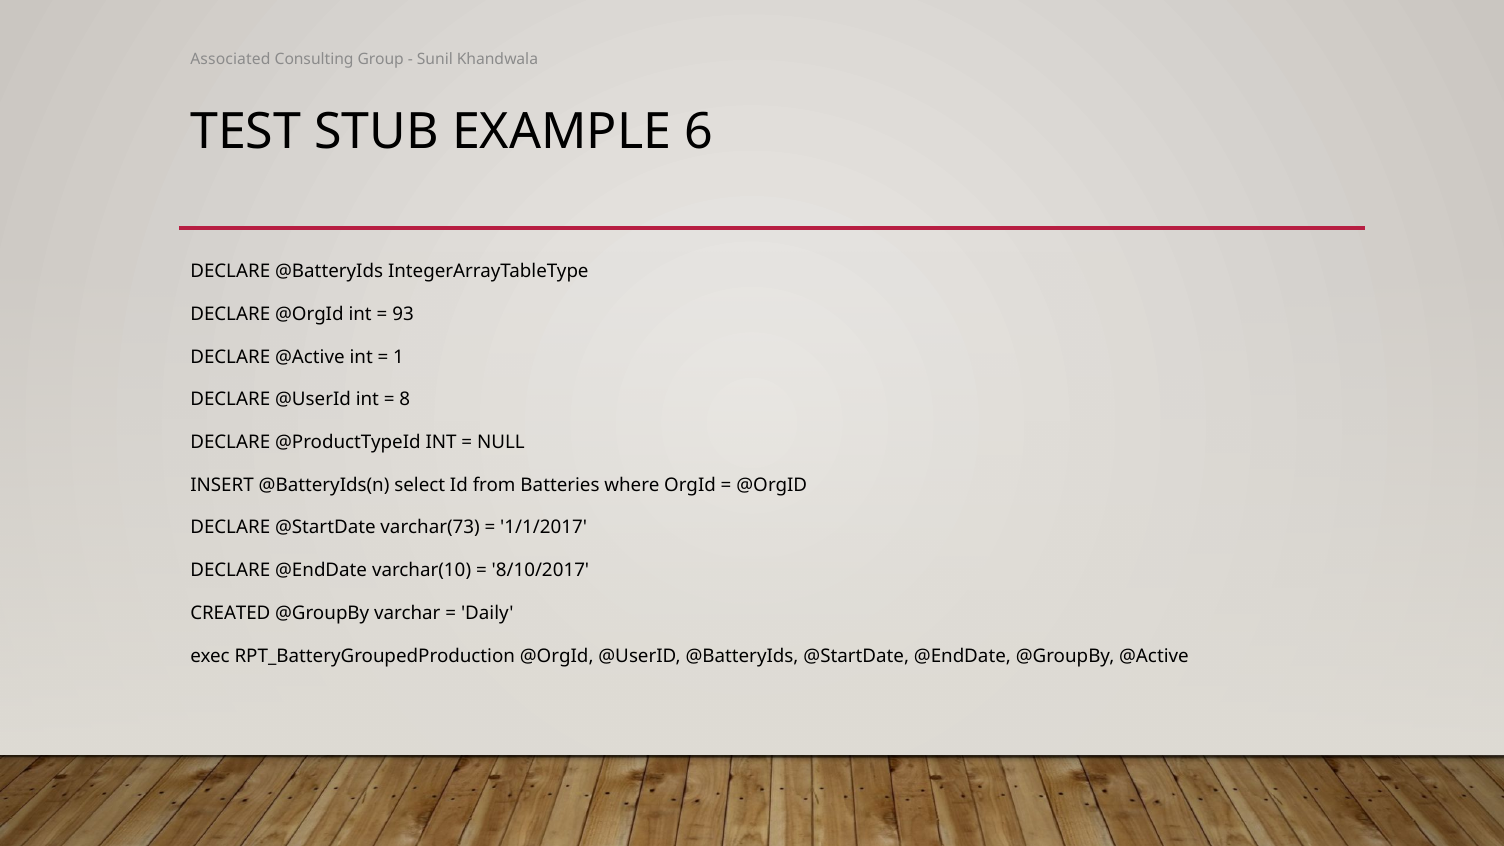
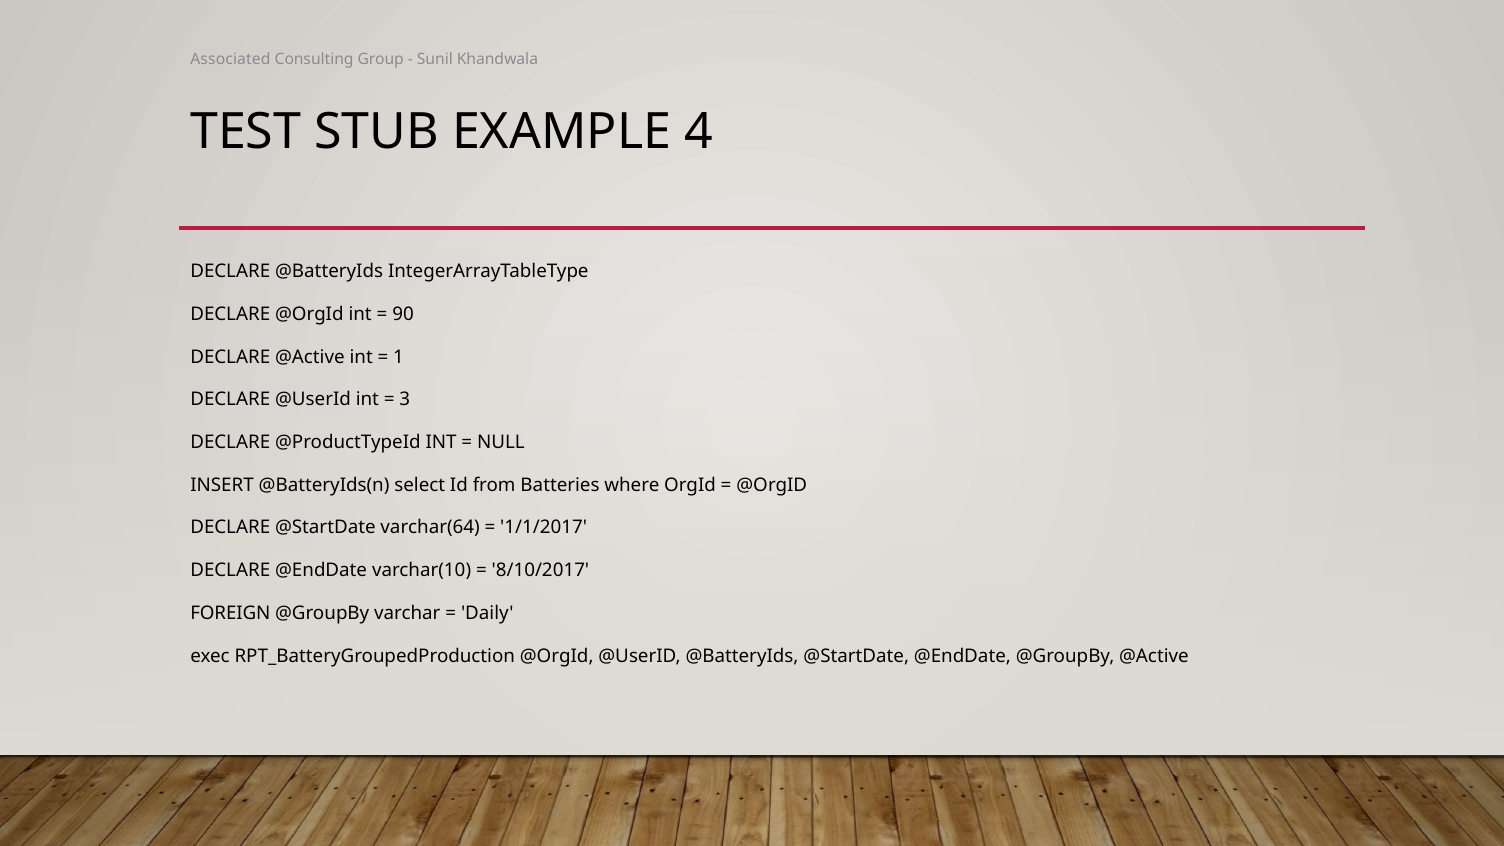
6: 6 -> 4 (699, 132)
93: 93 -> 90 (403, 314)
8: 8 -> 3 (405, 400)
varchar(73: varchar(73 -> varchar(64 (430, 528)
CREATED: CREATED -> FOREIGN (230, 613)
